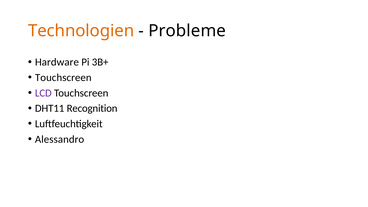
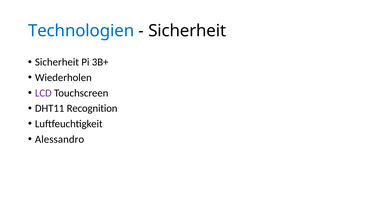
Technologien colour: orange -> blue (81, 31)
Probleme: Probleme -> Sicherheit (187, 31)
Hardware: Hardware -> Sicherheit (57, 62)
Touchscreen: Touchscreen -> Wiederholen (63, 78)
